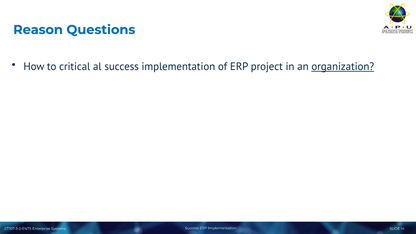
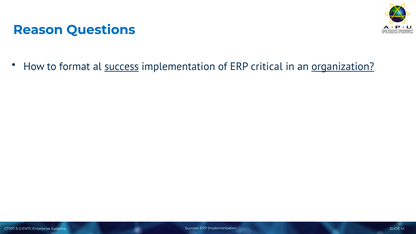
critical: critical -> format (75, 67)
success underline: none -> present (122, 67)
project: project -> critical (267, 67)
